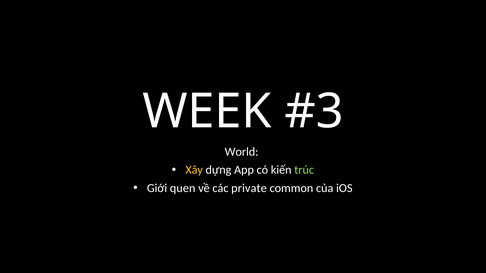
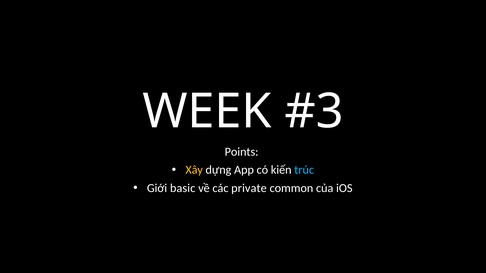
World: World -> Points (242, 152)
trúc colour: light green -> light blue (304, 170)
quen: quen -> basic (183, 188)
